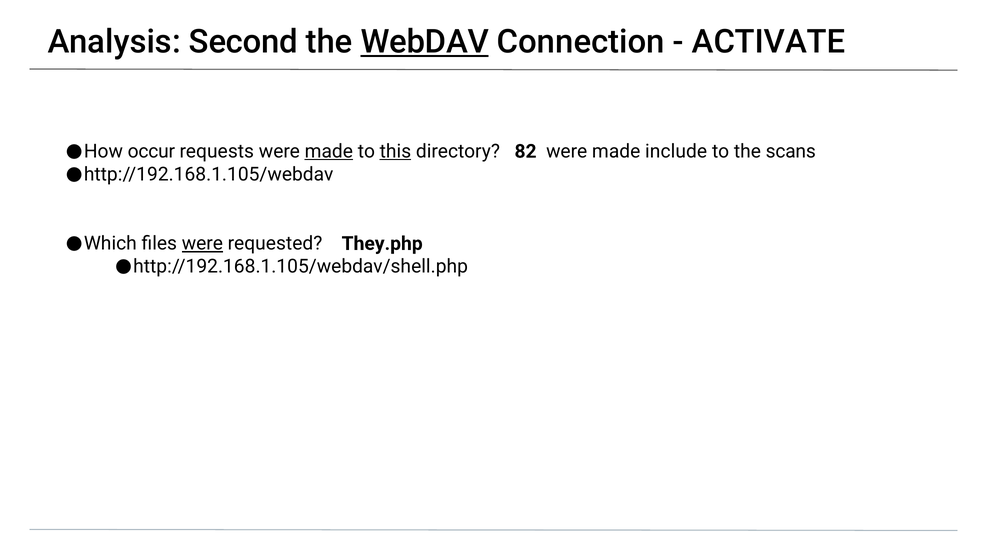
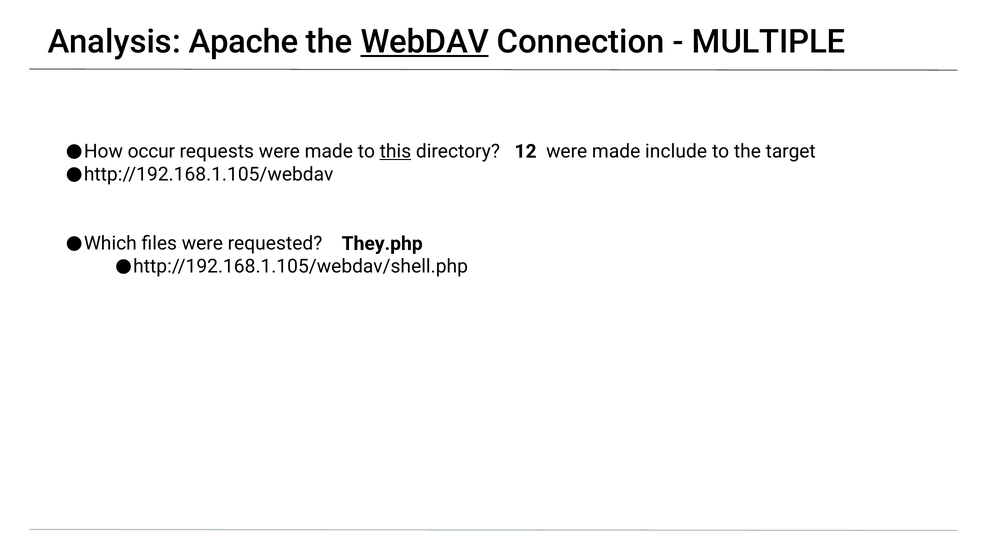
Second: Second -> Apache (243, 42)
ACTIVATE: ACTIVATE -> MULTIPLE (769, 42)
made underline: present -> none (329, 151)
82: 82 -> 12 (526, 151)
scans: scans -> target (791, 151)
were underline: present -> none (202, 244)
